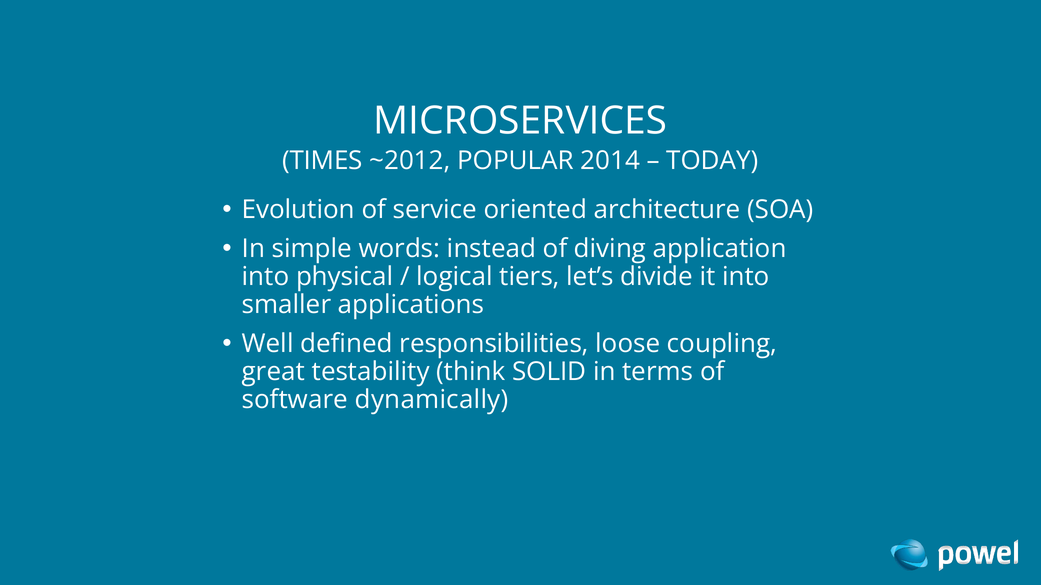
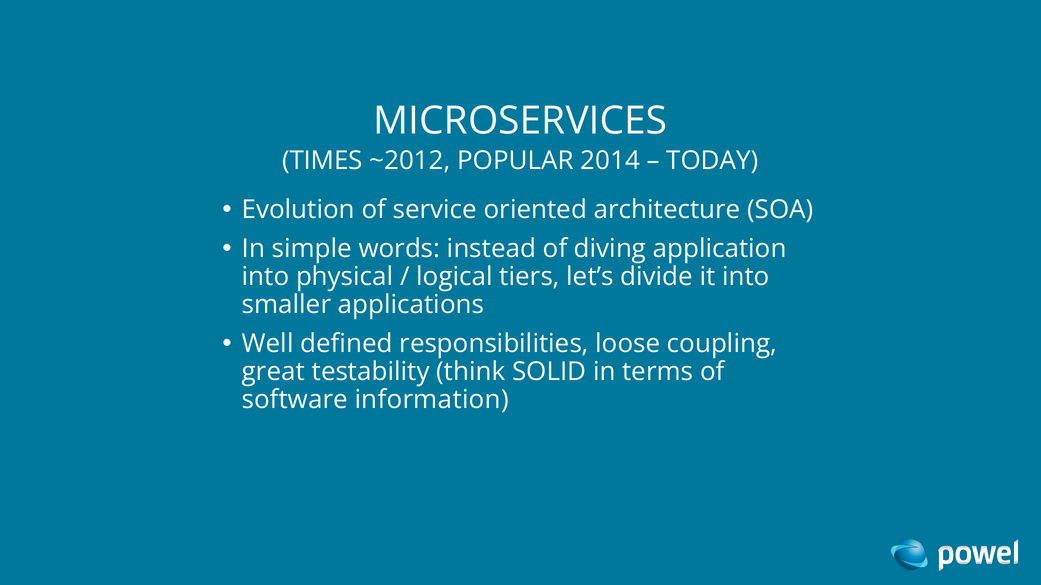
dynamically: dynamically -> information (432, 400)
